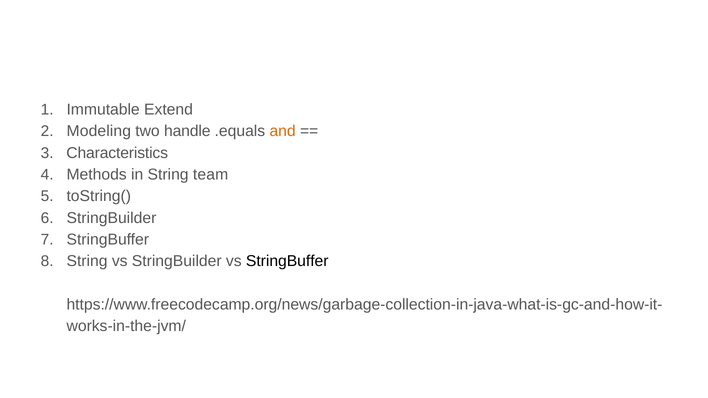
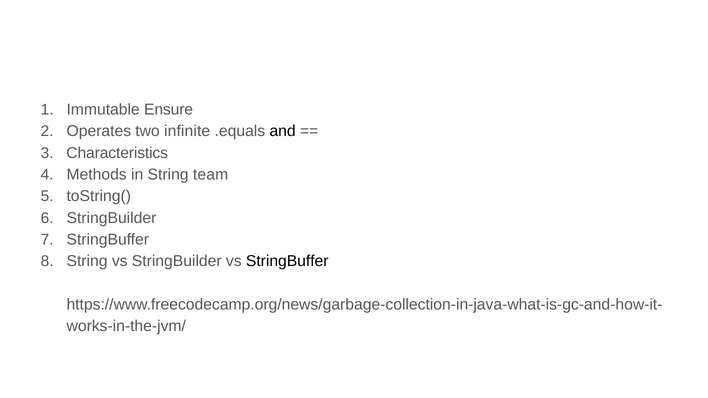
Extend: Extend -> Ensure (169, 110)
Modeling: Modeling -> Operates (99, 131)
handle: handle -> infinite (187, 131)
and colour: orange -> black (283, 131)
